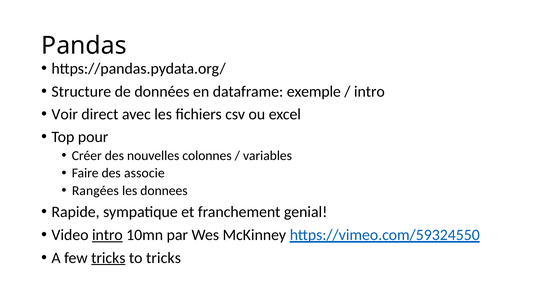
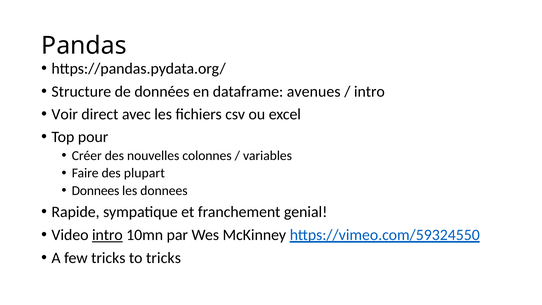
exemple: exemple -> avenues (314, 91)
associe: associe -> plupart (144, 173)
Rangées: Rangées -> Donnees (96, 190)
tricks underline: present -> none (108, 258)
